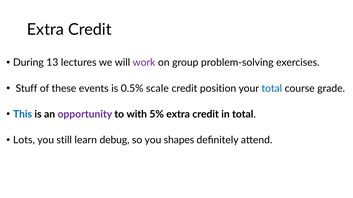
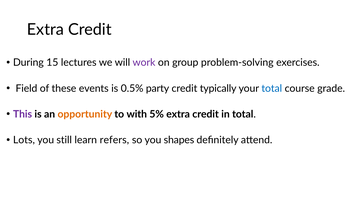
13: 13 -> 15 (52, 63)
Stuff: Stuff -> Field (26, 89)
scale: scale -> party (158, 89)
position: position -> typically (218, 89)
This colour: blue -> purple (23, 115)
opportunity colour: purple -> orange (85, 115)
debug: debug -> refers (114, 141)
